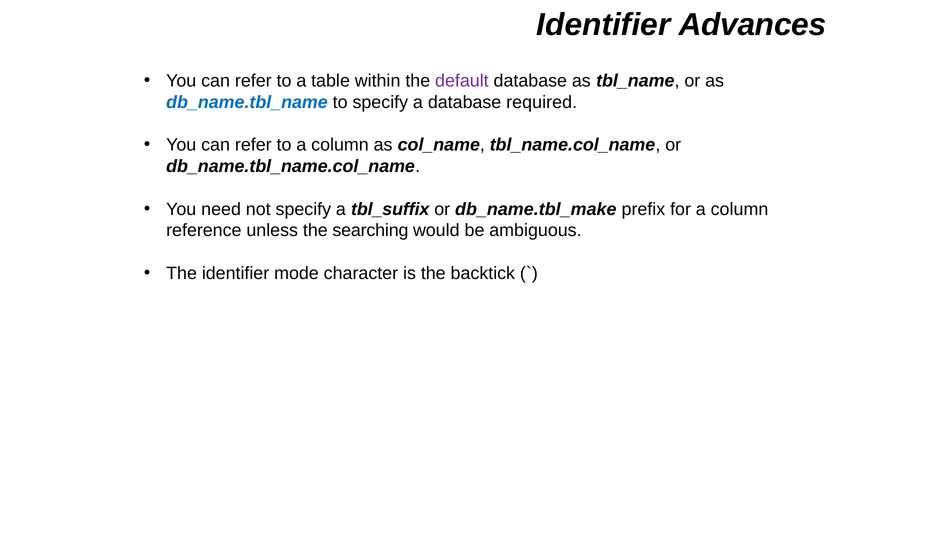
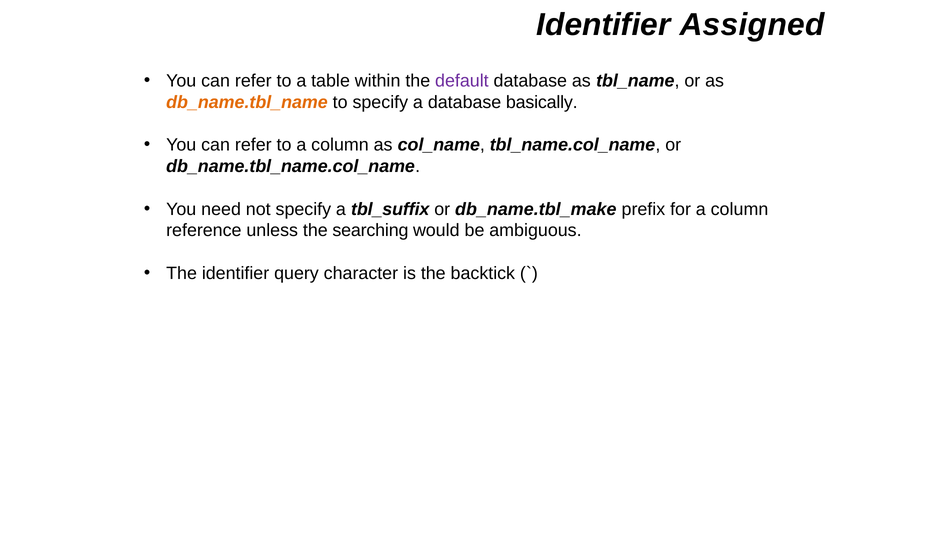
Advances: Advances -> Assigned (752, 25)
db_name.tbl_name colour: blue -> orange (247, 102)
required: required -> basically (542, 102)
mode: mode -> query (296, 274)
